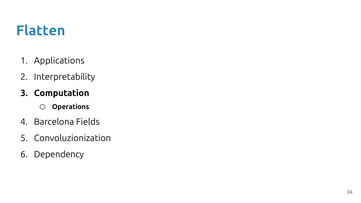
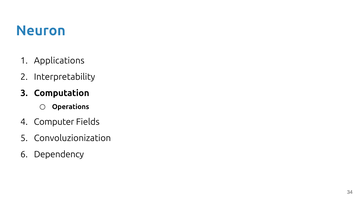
Flatten: Flatten -> Neuron (41, 31)
Barcelona: Barcelona -> Computer (54, 122)
